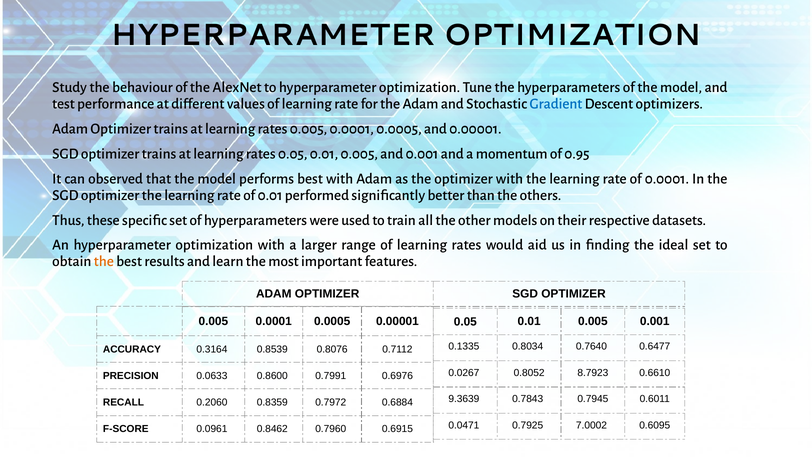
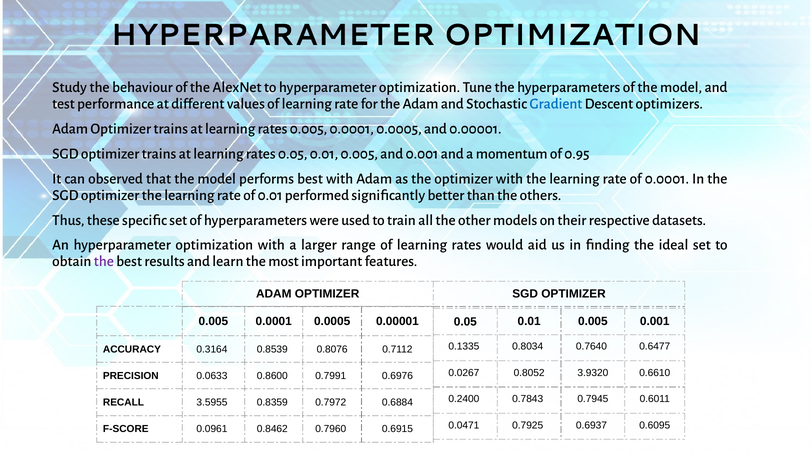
the colour: orange -> purple (104, 261)
8.7923: 8.7923 -> 3.9320 (593, 373)
9.3639: 9.3639 -> 0.2400 (464, 399)
0.2060: 0.2060 -> 3.5955 (212, 402)
7.0002: 7.0002 -> 0.6937 (591, 425)
